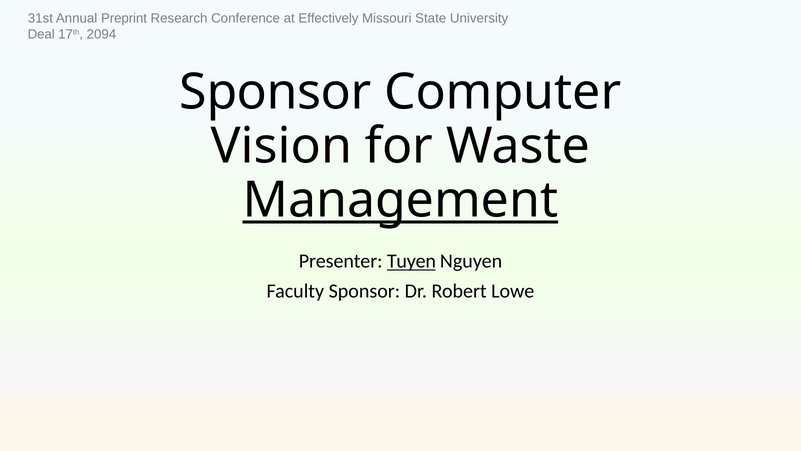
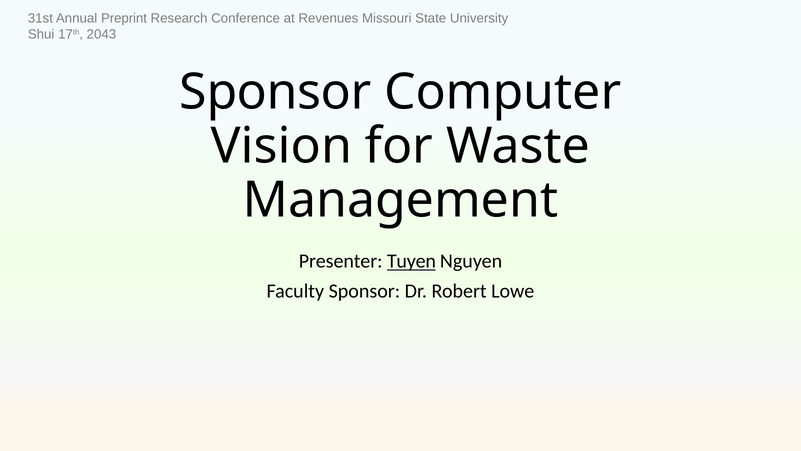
Effectively: Effectively -> Revenues (328, 18)
Deal: Deal -> Shui (41, 34)
2094: 2094 -> 2043 (101, 34)
Management underline: present -> none (400, 200)
